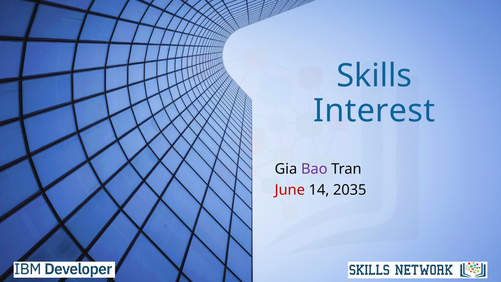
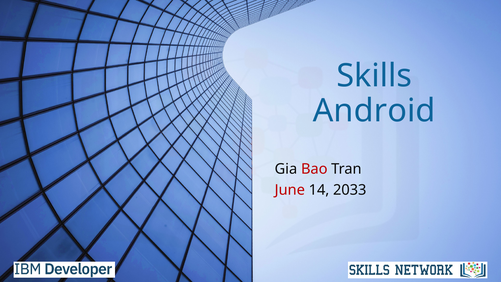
Interest: Interest -> Android (374, 111)
Bao colour: purple -> red (314, 169)
2035: 2035 -> 2033 (350, 190)
